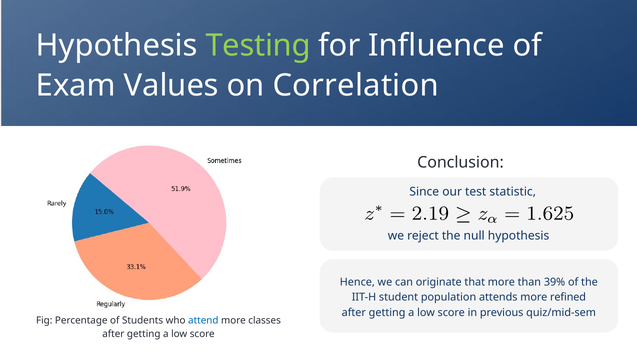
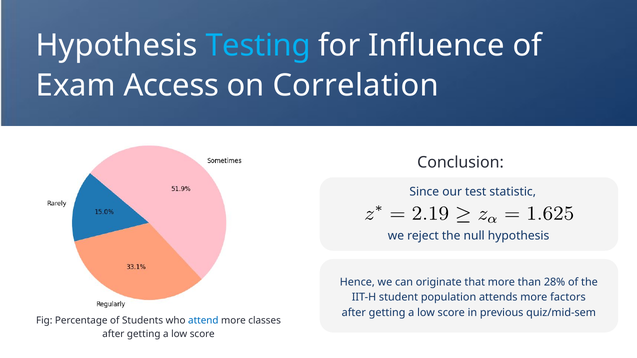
Testing colour: light green -> light blue (258, 45)
Values: Values -> Access (171, 86)
39%: 39% -> 28% (555, 282)
refined: refined -> factors (568, 298)
